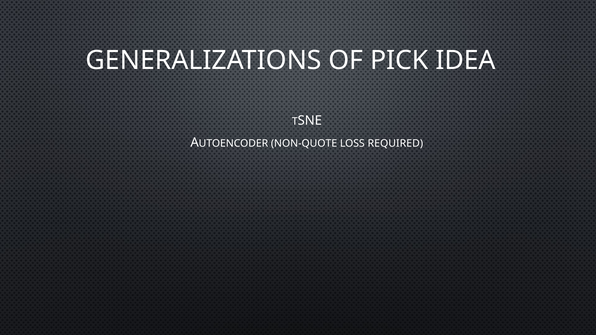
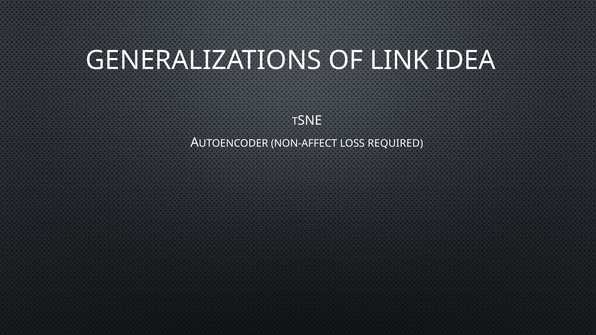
PICK: PICK -> LINK (399, 60)
NON-QUOTE: NON-QUOTE -> NON-AFFECT (304, 143)
